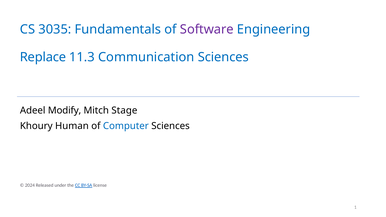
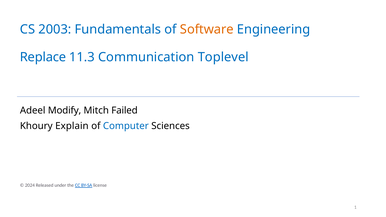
3035: 3035 -> 2003 (55, 29)
Software colour: purple -> orange (207, 29)
Communication Sciences: Sciences -> Toplevel (223, 57)
Stage: Stage -> Failed (124, 110)
Human: Human -> Explain (72, 126)
